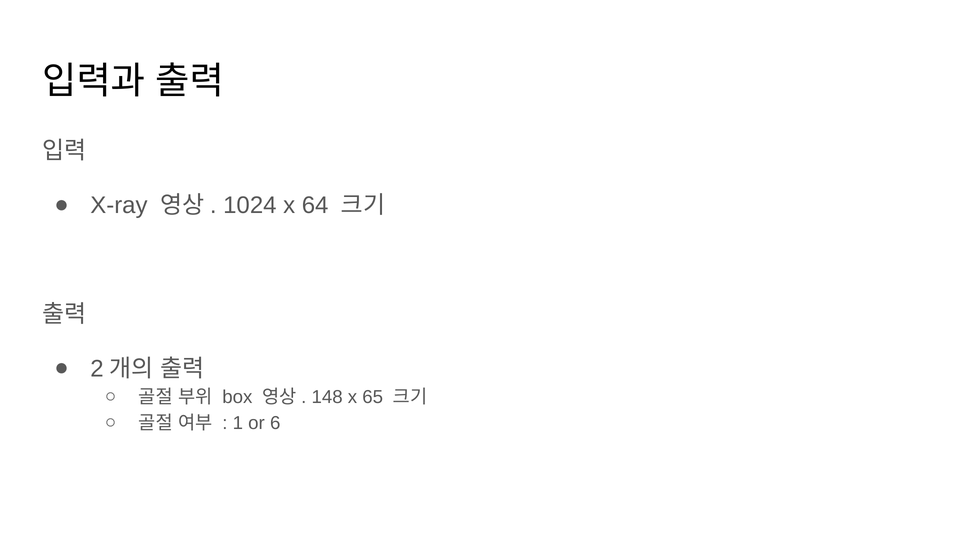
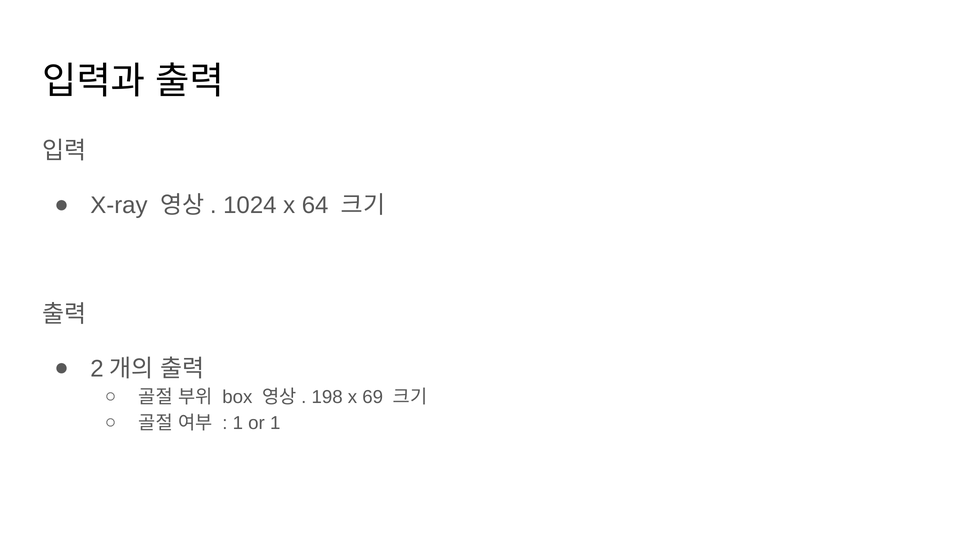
148: 148 -> 198 (327, 397)
65: 65 -> 69 (373, 397)
or 6: 6 -> 1 (275, 423)
